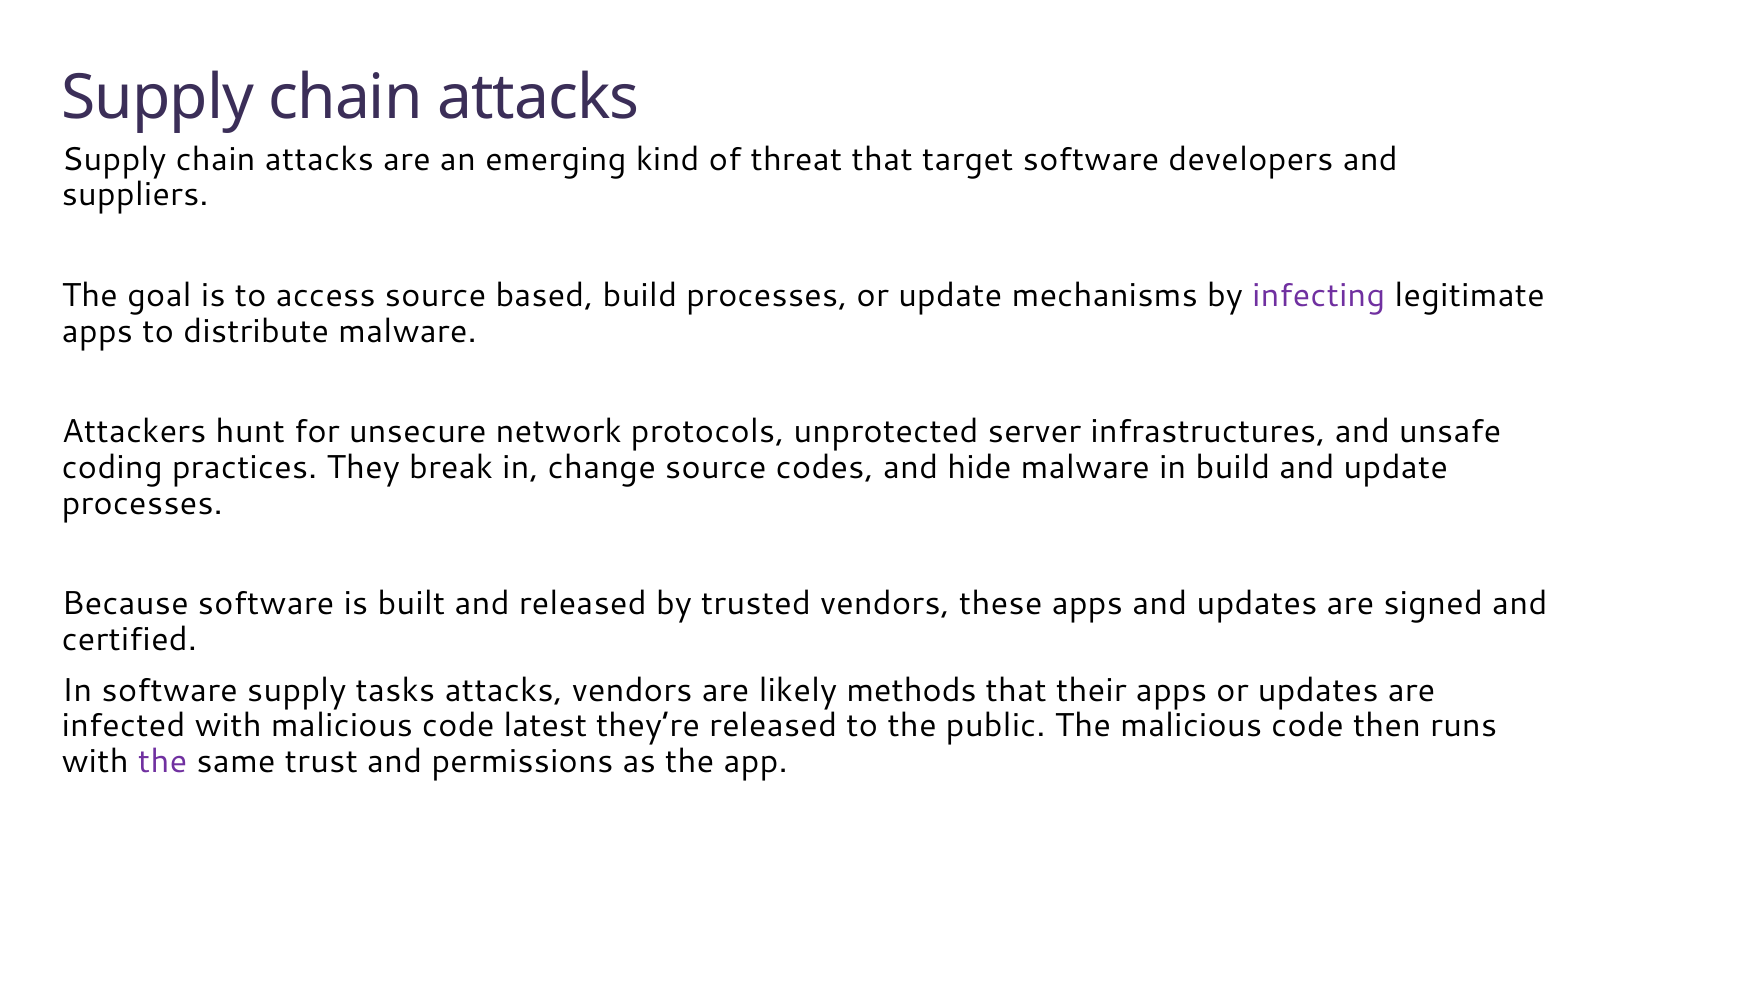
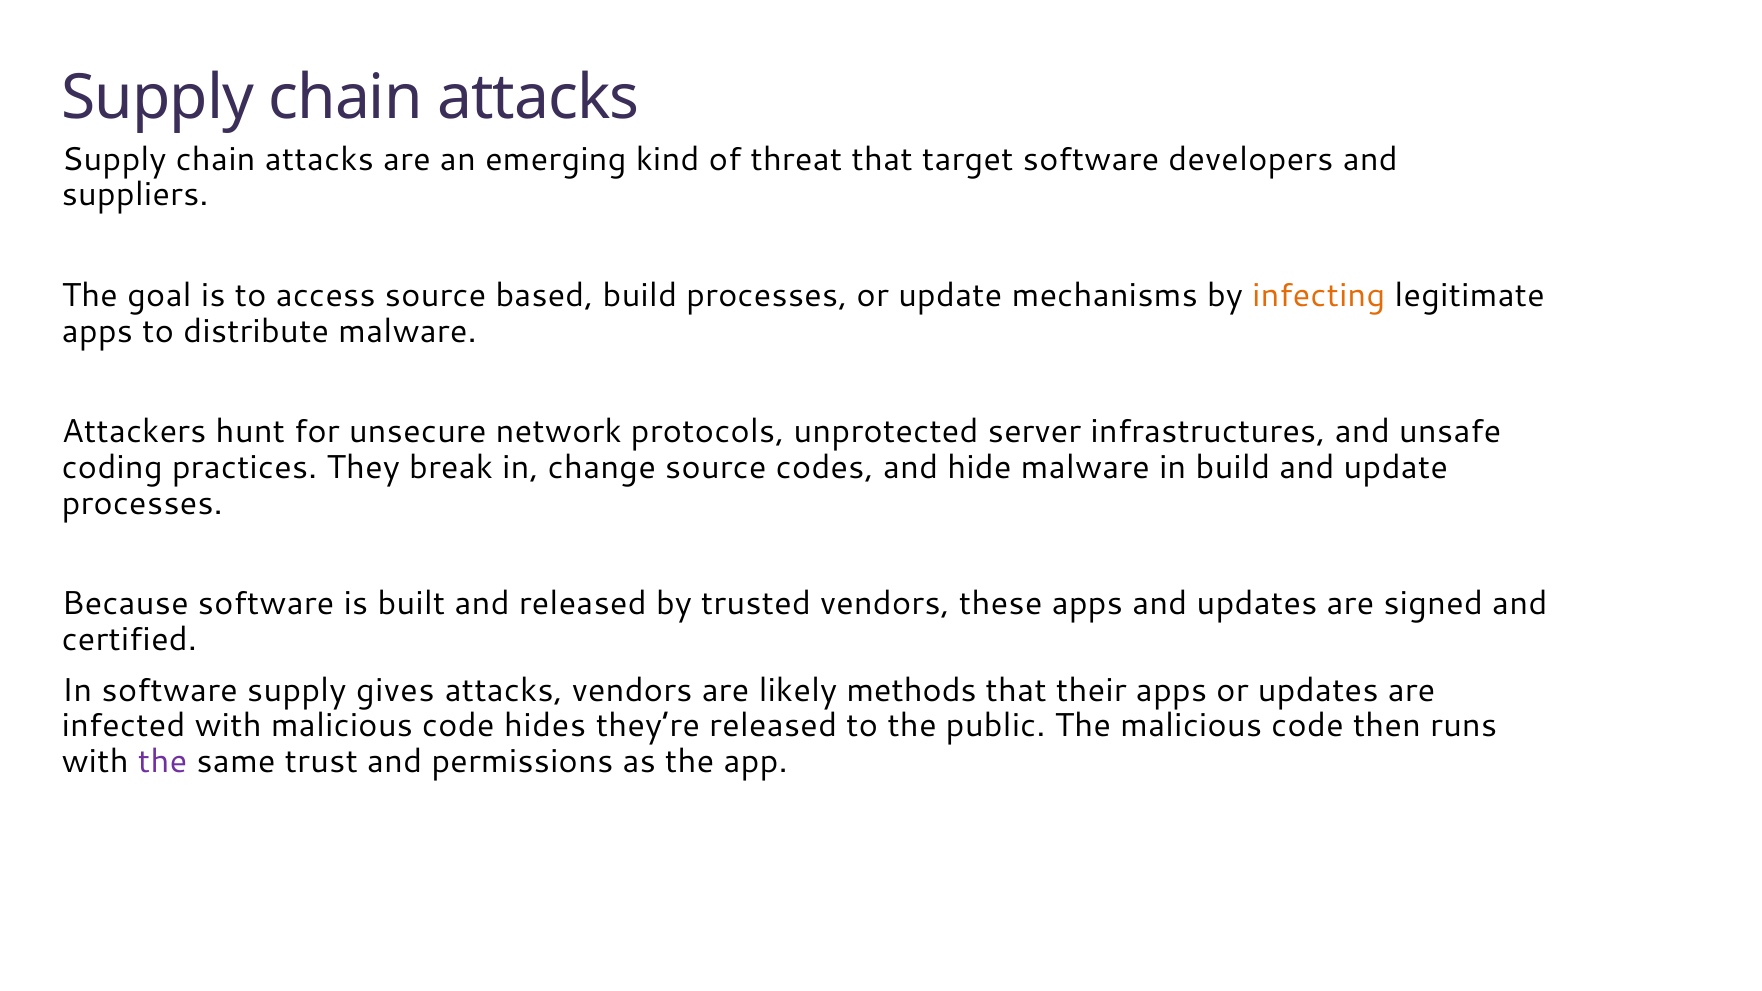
infecting colour: purple -> orange (1319, 296)
tasks: tasks -> gives (395, 690)
latest: latest -> hides (545, 726)
